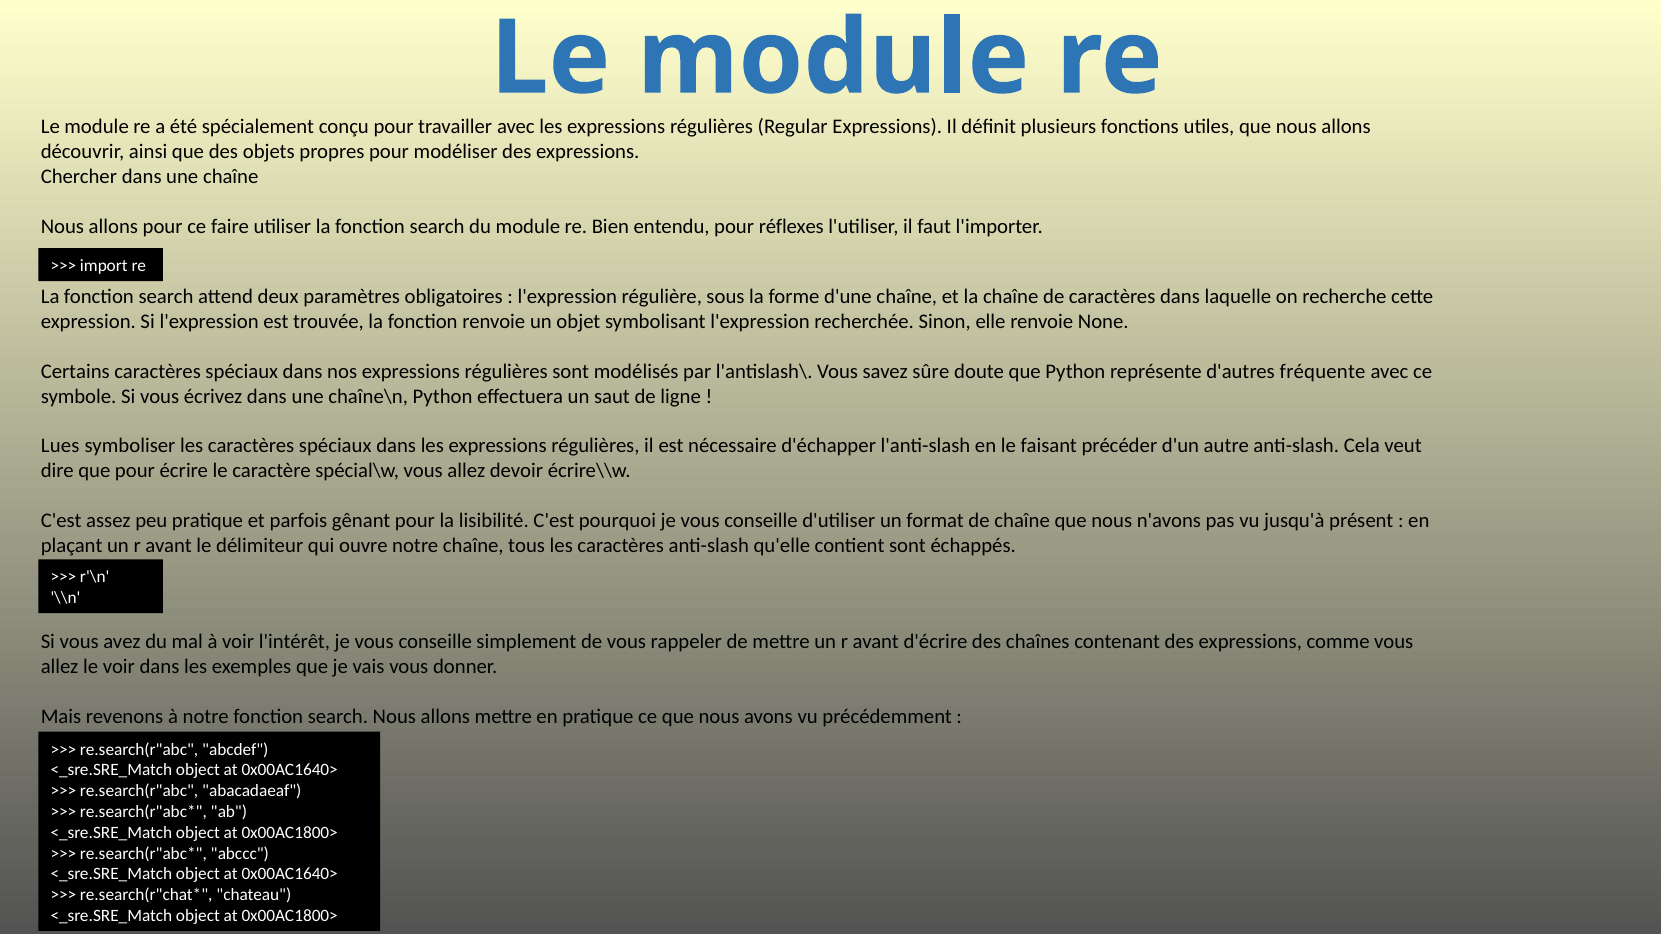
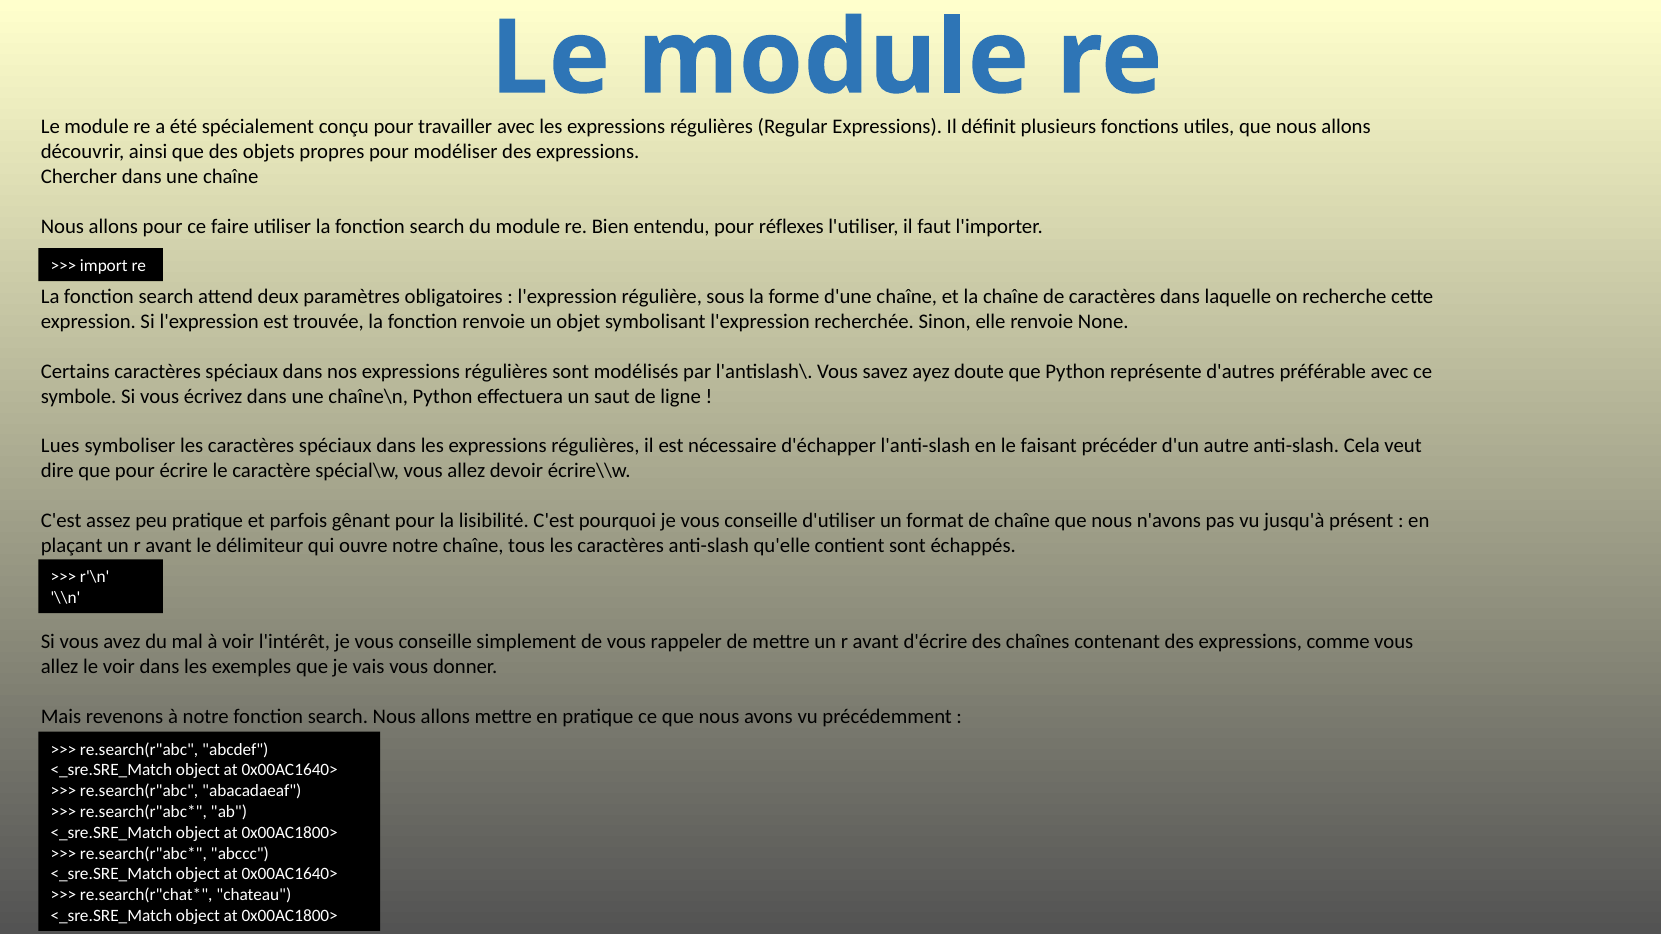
sûre: sûre -> ayez (931, 371)
fréquente: fréquente -> préférable (1323, 371)
